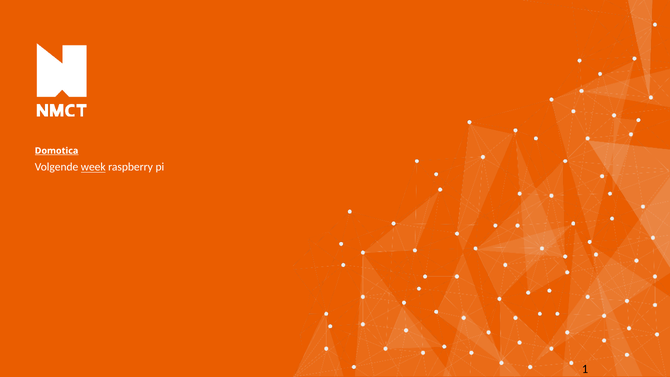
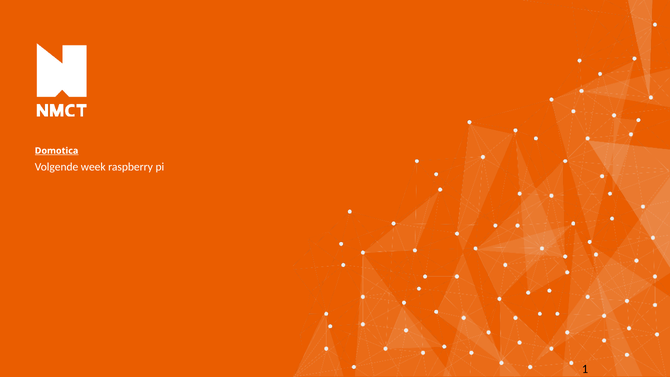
week underline: present -> none (93, 167)
